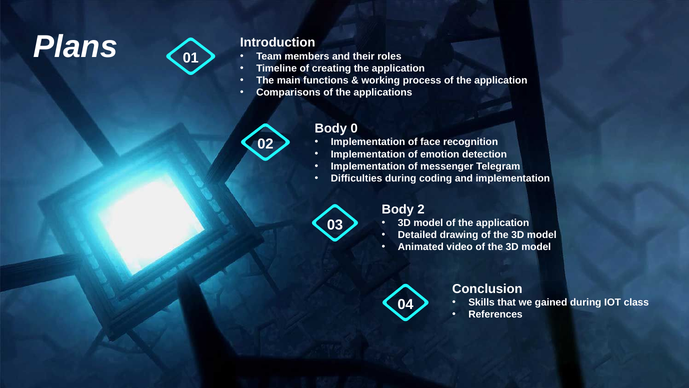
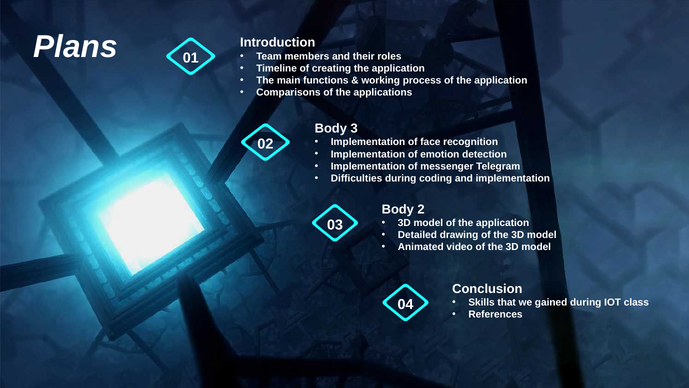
0: 0 -> 3 (354, 128)
